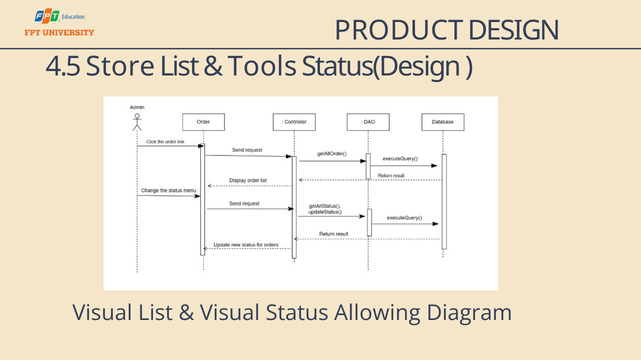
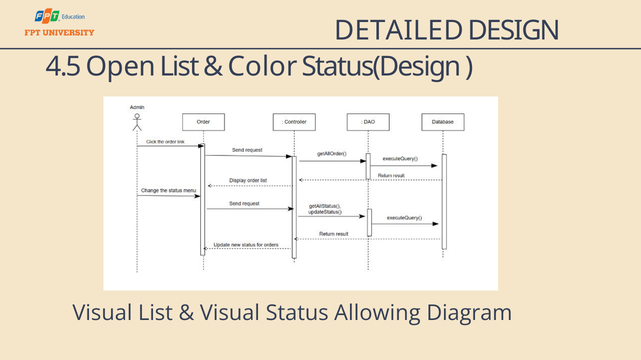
PRODUCT: PRODUCT -> DETAILED (399, 31)
Store: Store -> Open (121, 67)
Tools: Tools -> Color (263, 67)
